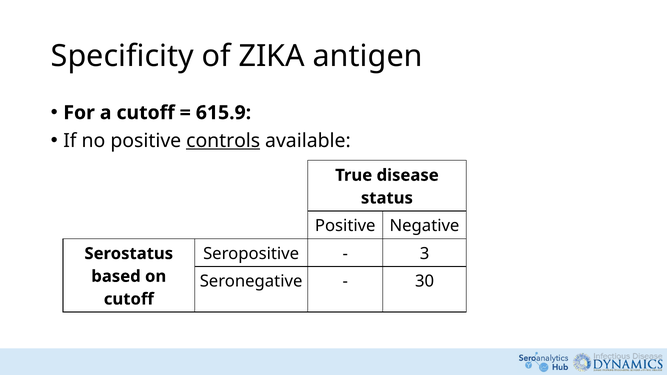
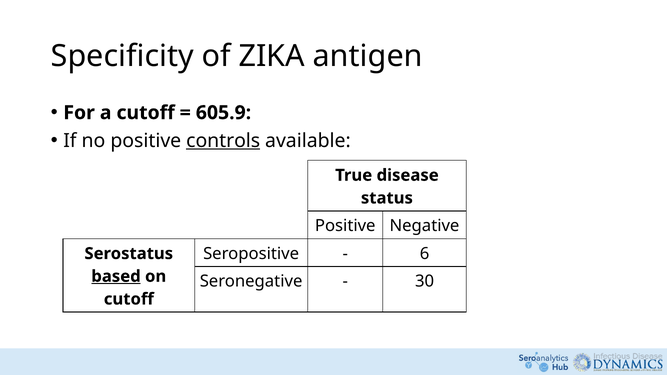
615.9: 615.9 -> 605.9 (223, 113)
3: 3 -> 6 (425, 254)
based underline: none -> present (116, 276)
